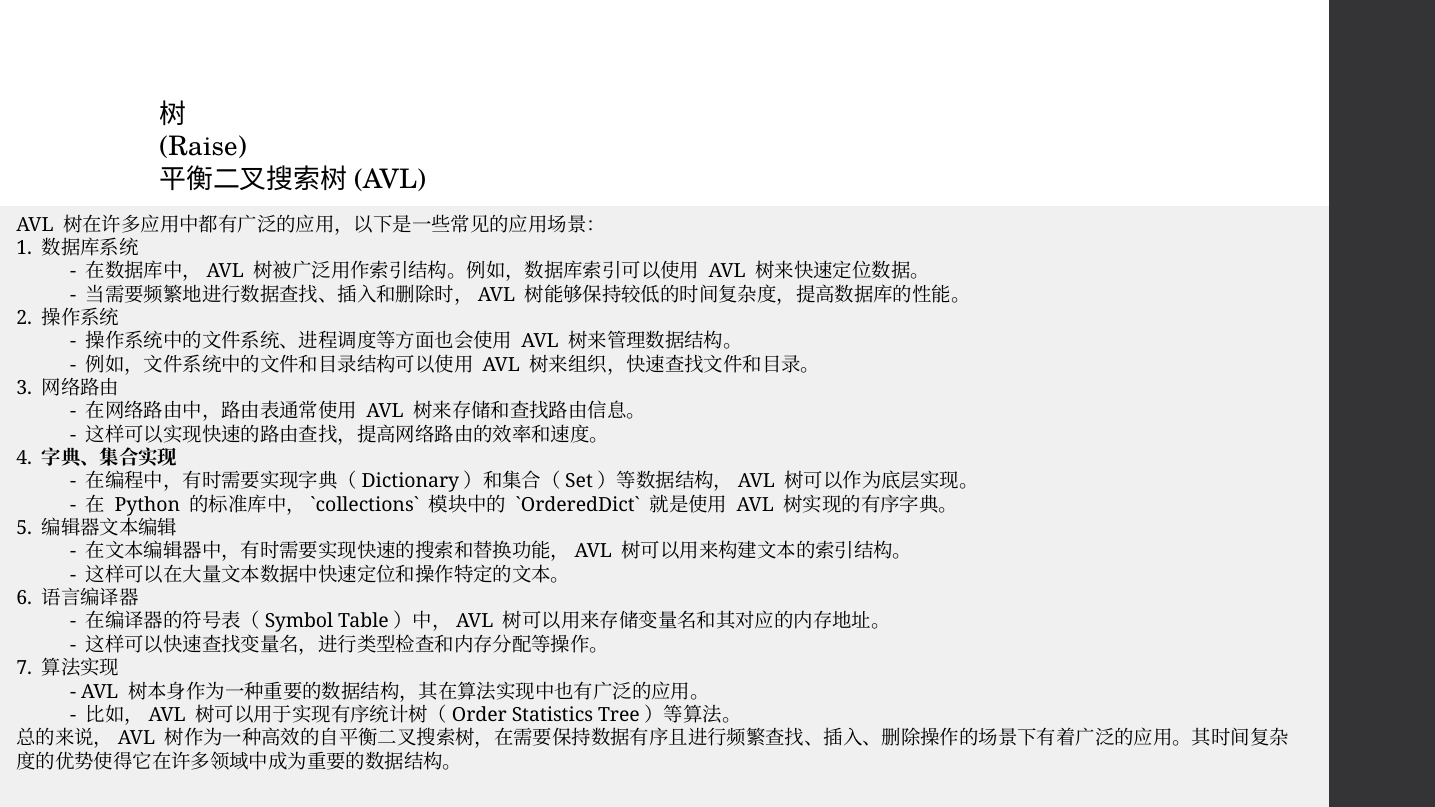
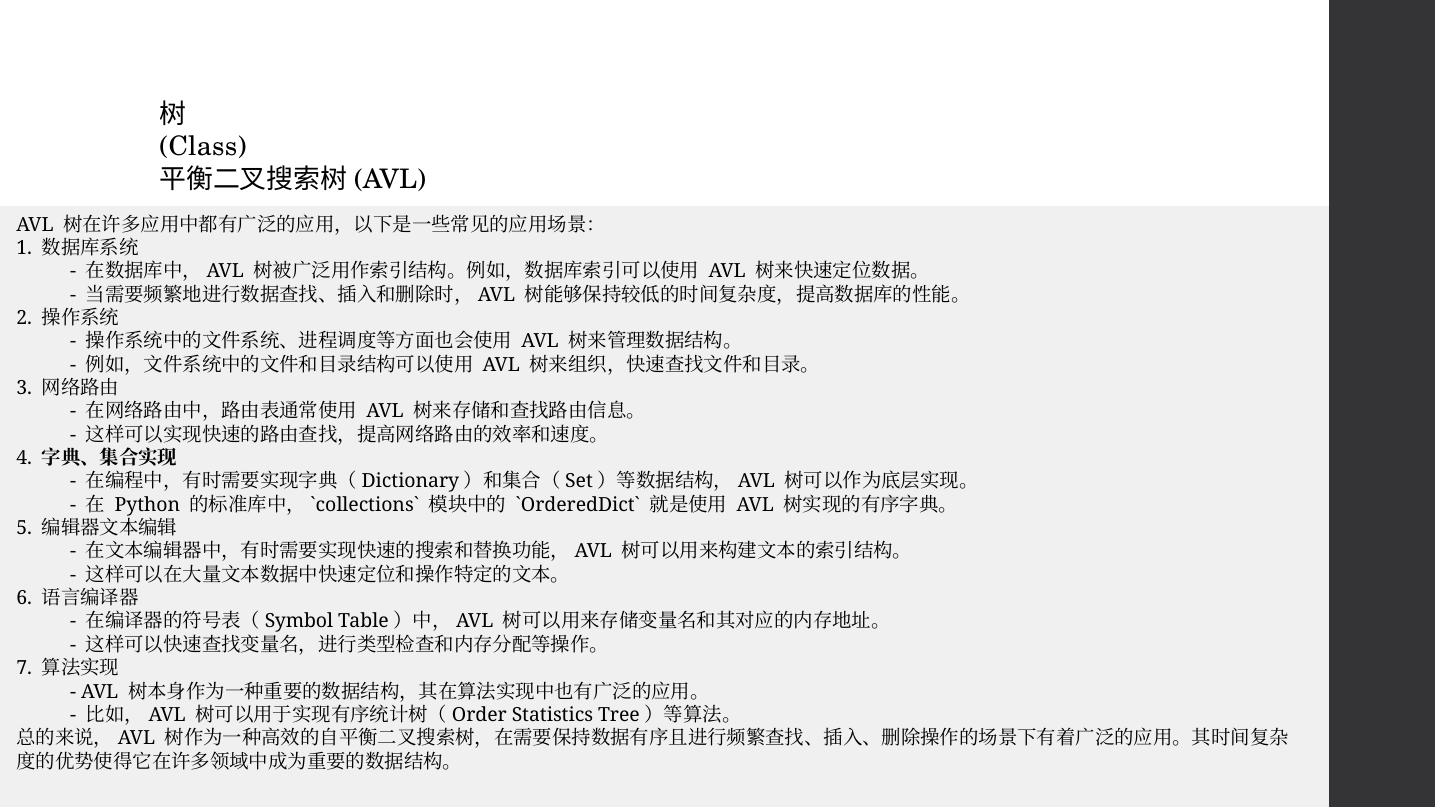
Raise: Raise -> Class (203, 147)
